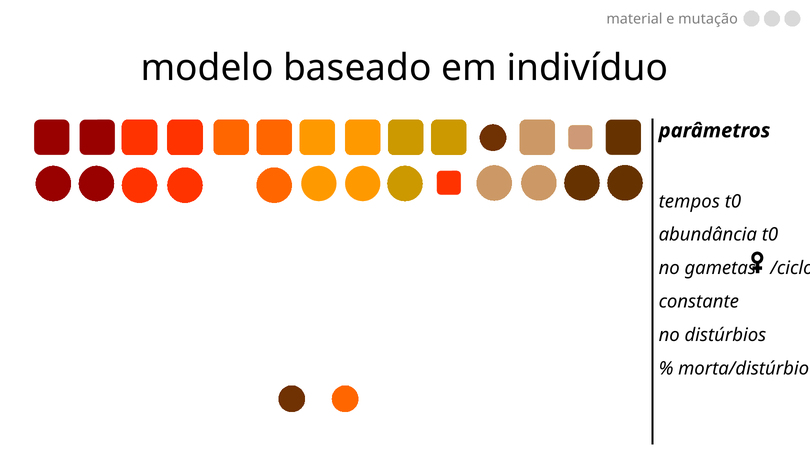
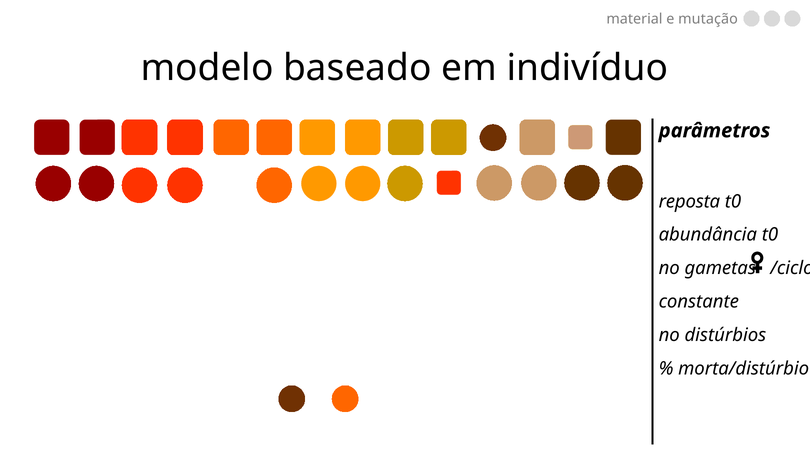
tempos: tempos -> reposta (689, 201)
